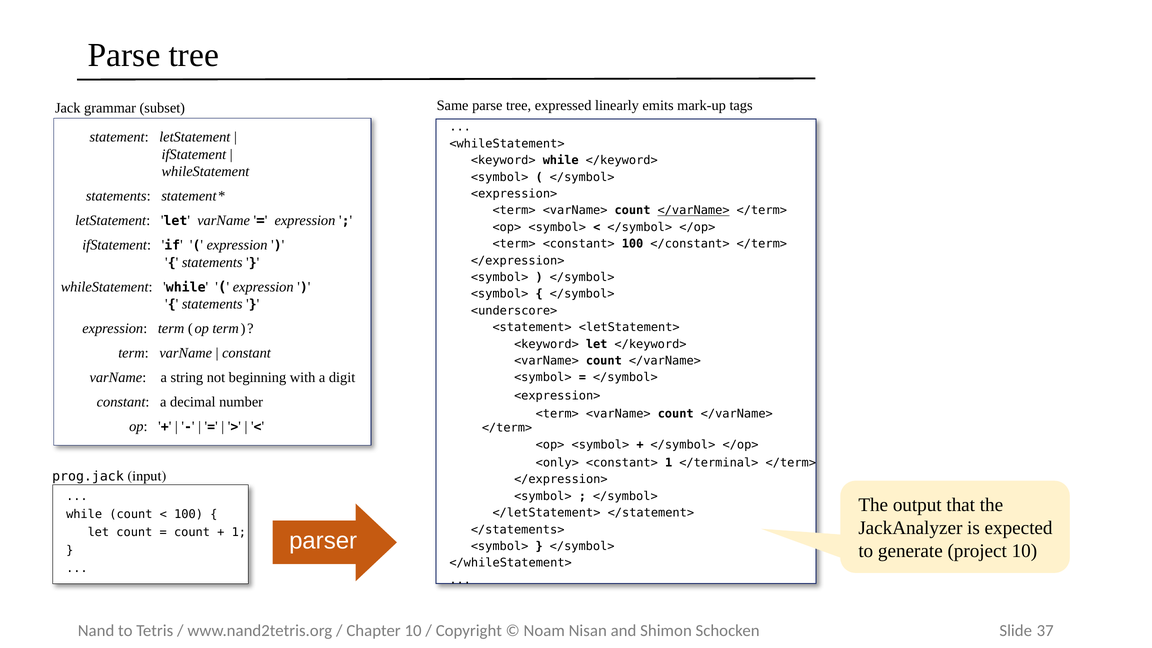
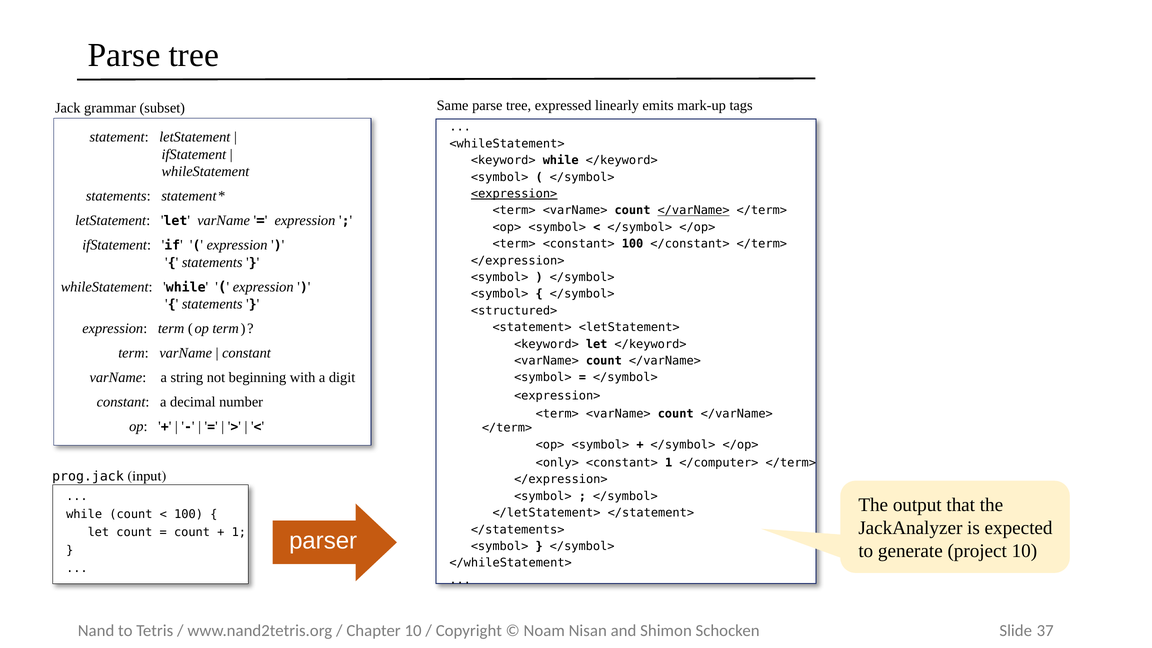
<expression> underline: none -> present (514, 194)
<underscore>: <underscore> -> <structured> (514, 311)
</terminal>: </terminal> -> </computer> (719, 463)
